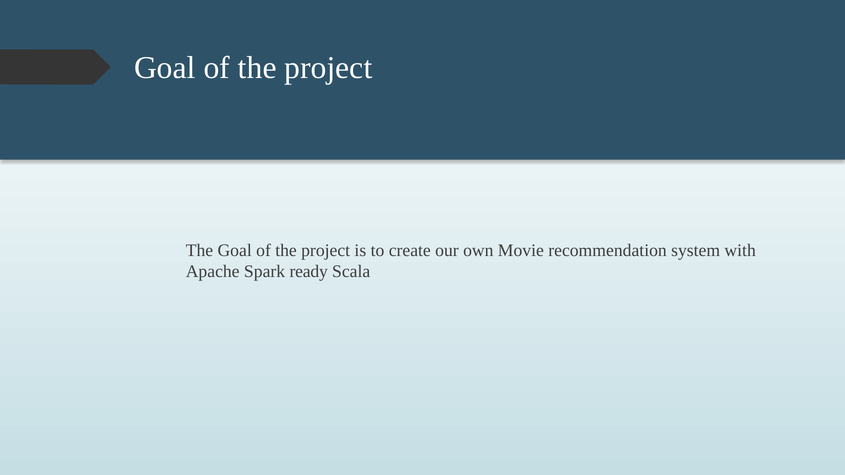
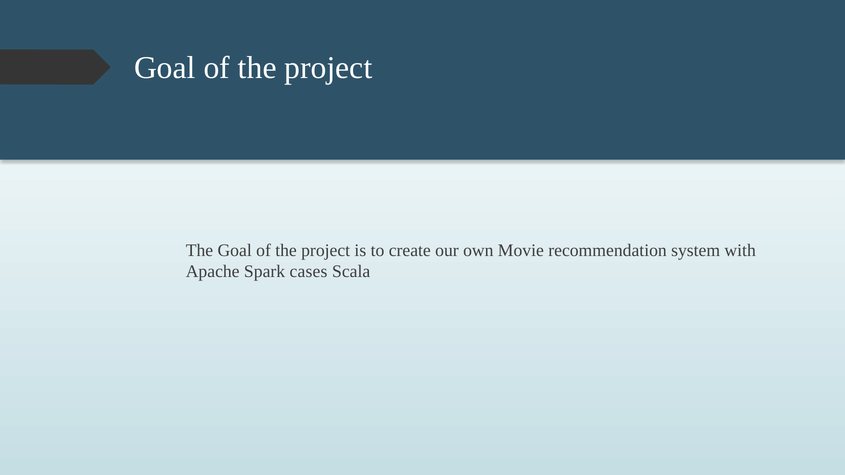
ready: ready -> cases (309, 272)
